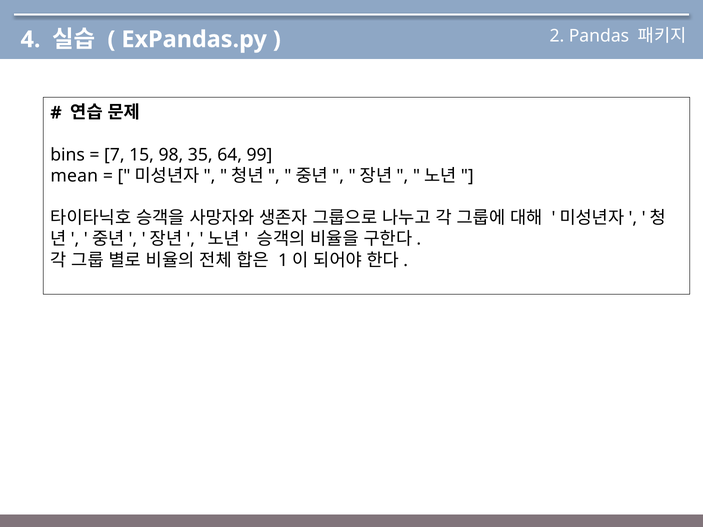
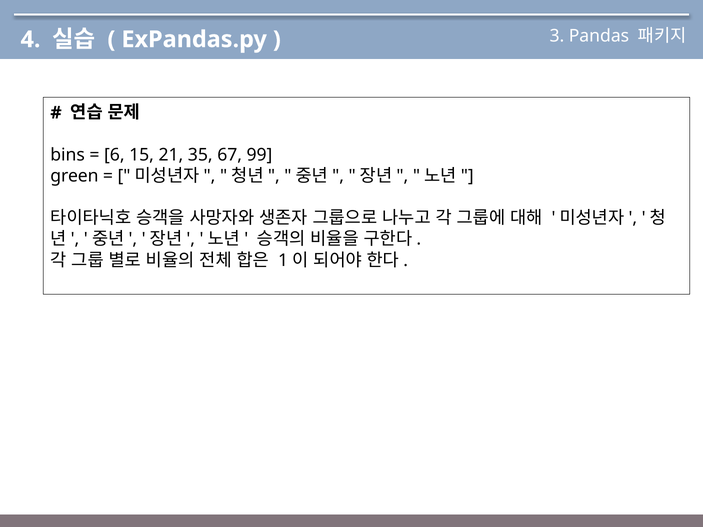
2: 2 -> 3 (557, 36)
7: 7 -> 6 (114, 155)
98: 98 -> 21 (171, 155)
64: 64 -> 67 (230, 155)
mean: mean -> green (74, 176)
